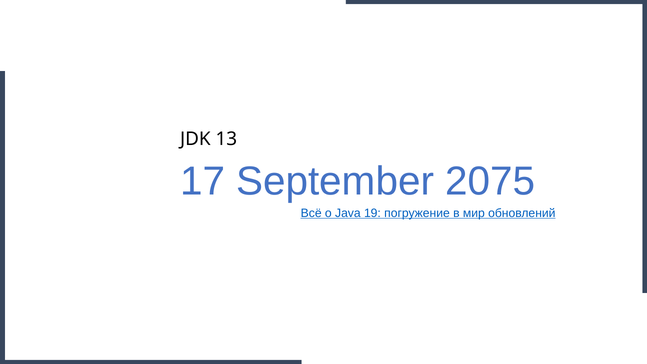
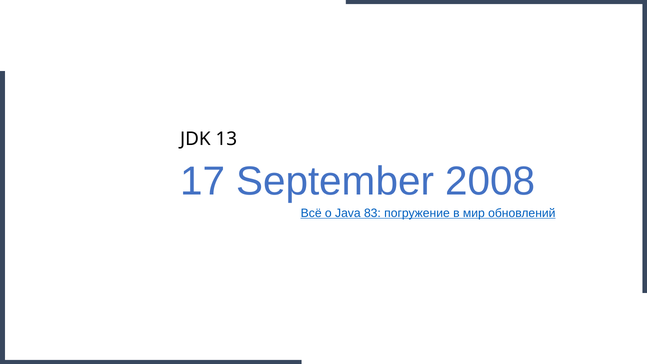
2075: 2075 -> 2008 (490, 181)
19: 19 -> 83 (372, 213)
